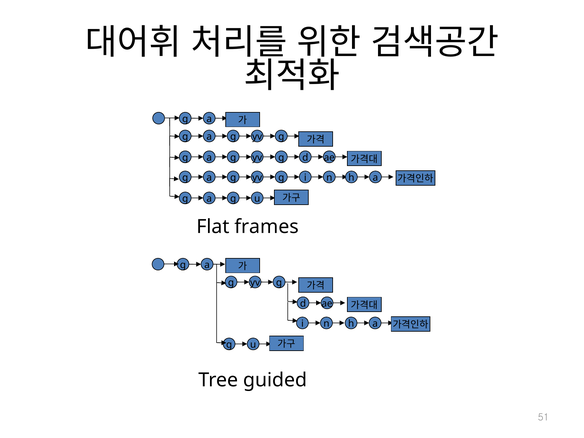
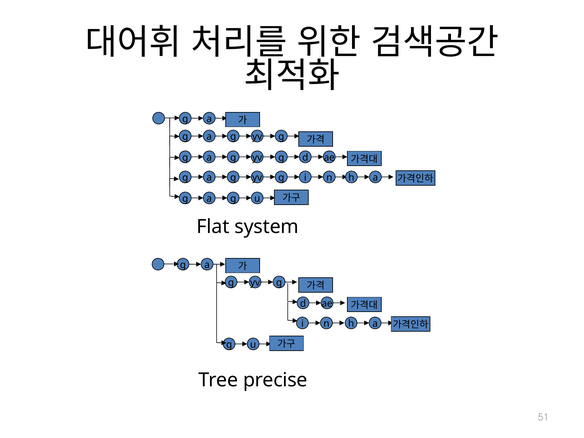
frames: frames -> system (267, 227)
guided: guided -> precise (275, 380)
